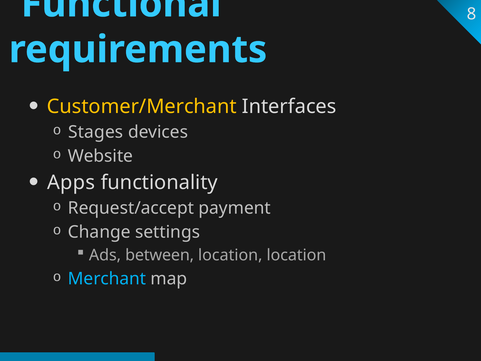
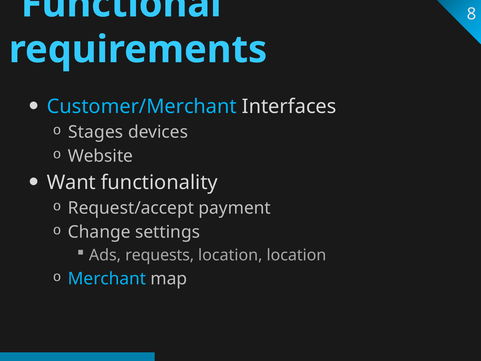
Customer/Merchant colour: yellow -> light blue (142, 106)
Apps: Apps -> Want (71, 183)
between: between -> requests (160, 255)
